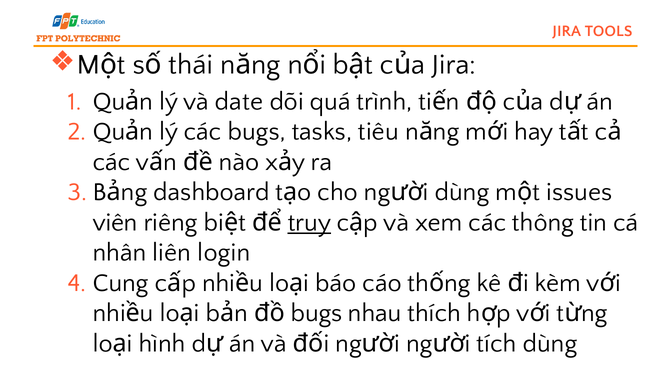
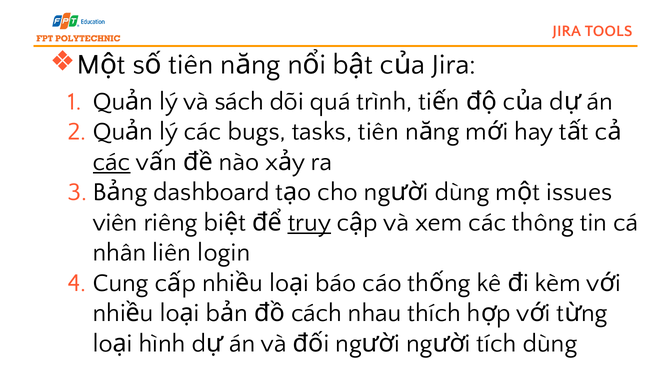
thái: thái -> tiên (191, 65)
date: date -> sách (239, 101)
tasks tiêu: tiêu -> tiên (378, 131)
các underline: none -> present (112, 162)
bugs: bugs -> cách (317, 312)
